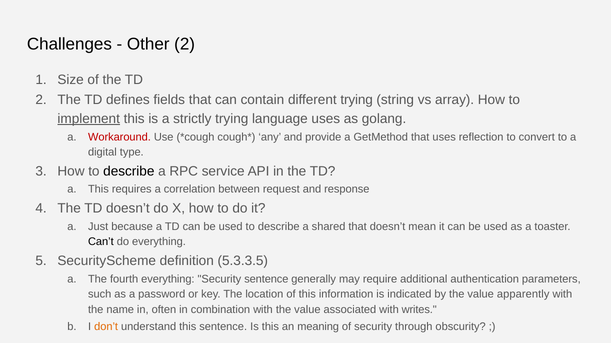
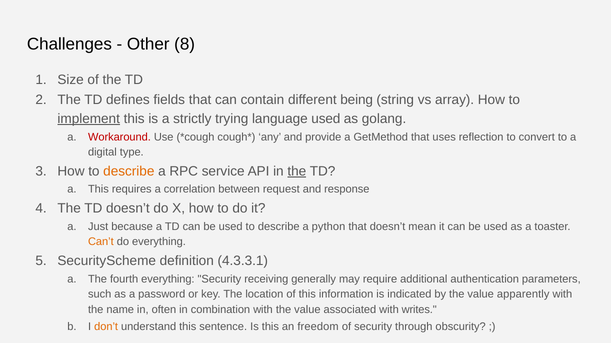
Other 2: 2 -> 8 (185, 44)
different trying: trying -> being (357, 100)
language uses: uses -> used (326, 119)
describe colour: black -> orange (129, 171)
the underline: none -> present (297, 171)
shared: shared -> python (329, 227)
Can’t colour: black -> orange (101, 242)
5.3.3.5: 5.3.3.5 -> 4.3.3.1 (243, 261)
Security sentence: sentence -> receiving (266, 280)
meaning: meaning -> freedom (318, 327)
